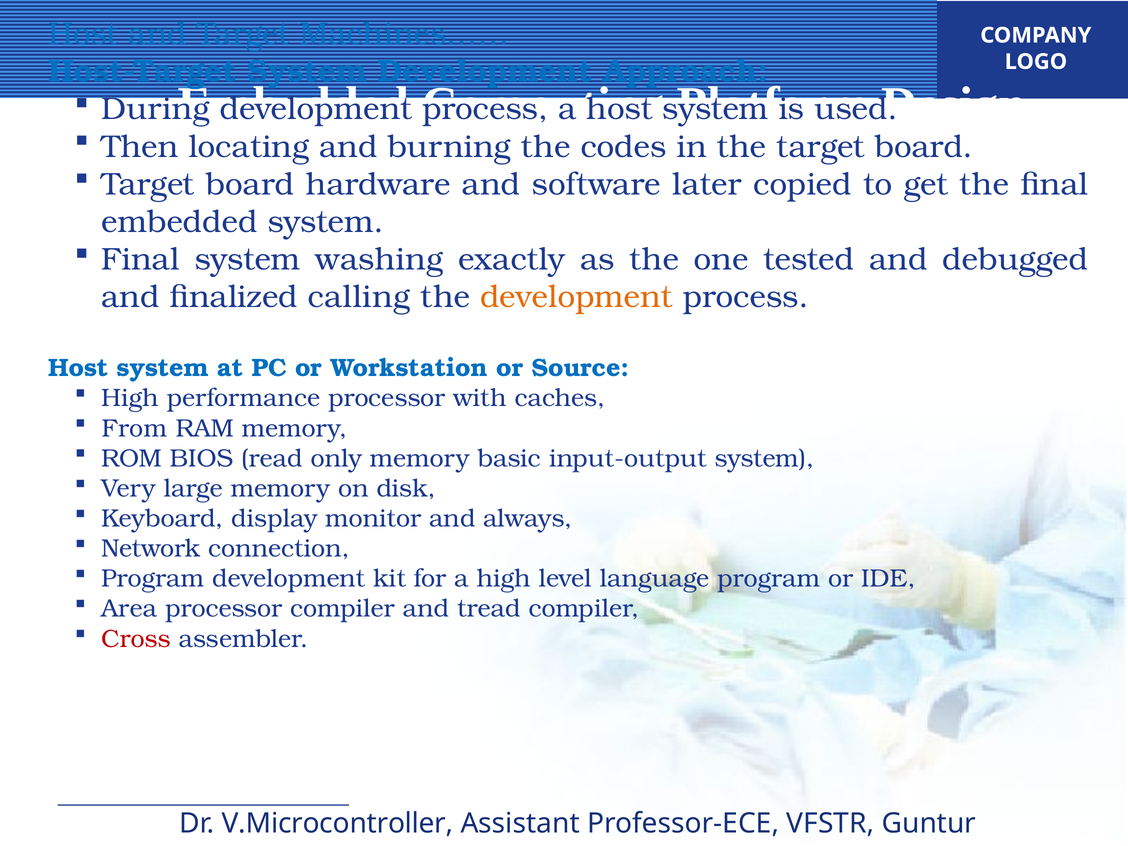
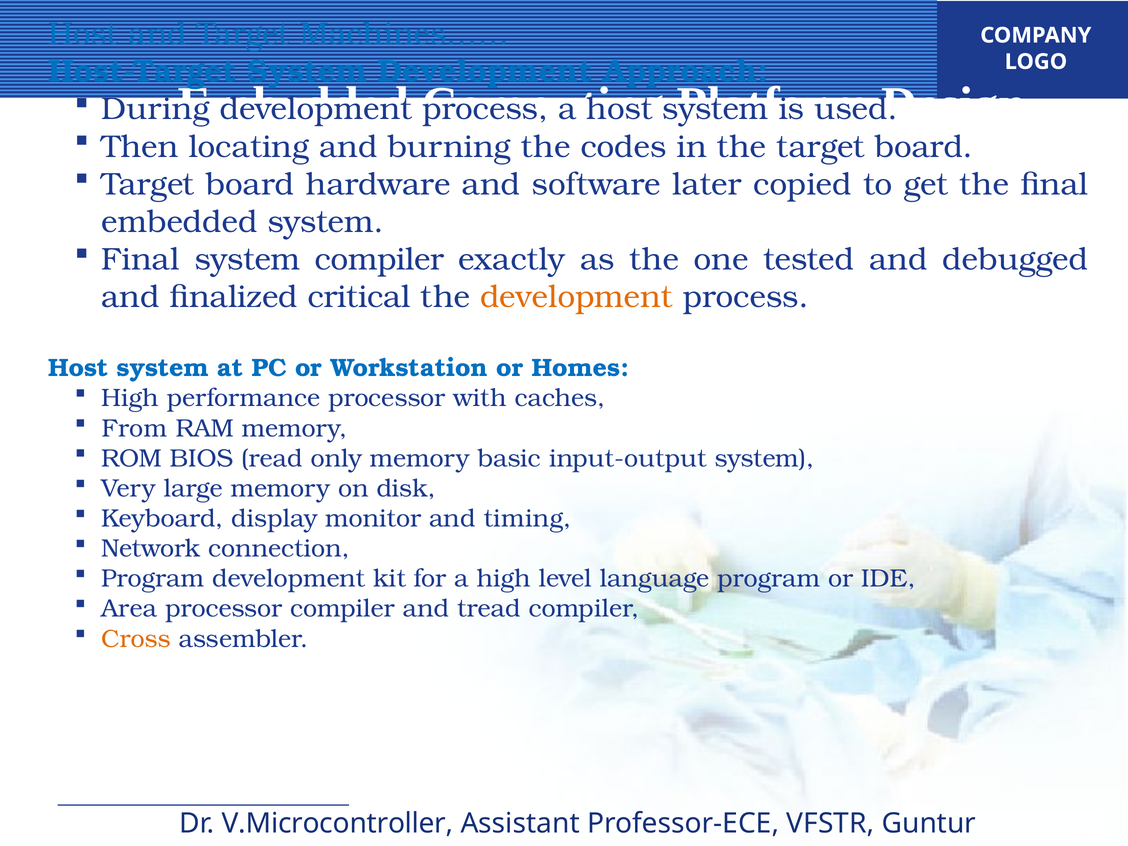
system washing: washing -> compiler (380, 260)
calling: calling -> critical (359, 297)
Source: Source -> Homes (580, 368)
always: always -> timing (528, 518)
Cross colour: red -> orange (136, 639)
